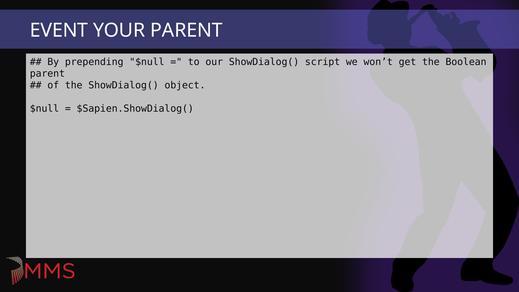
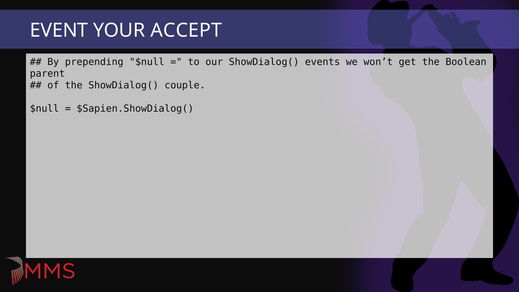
YOUR PARENT: PARENT -> ACCEPT (186, 31)
script: script -> events (323, 62)
object: object -> couple (185, 85)
